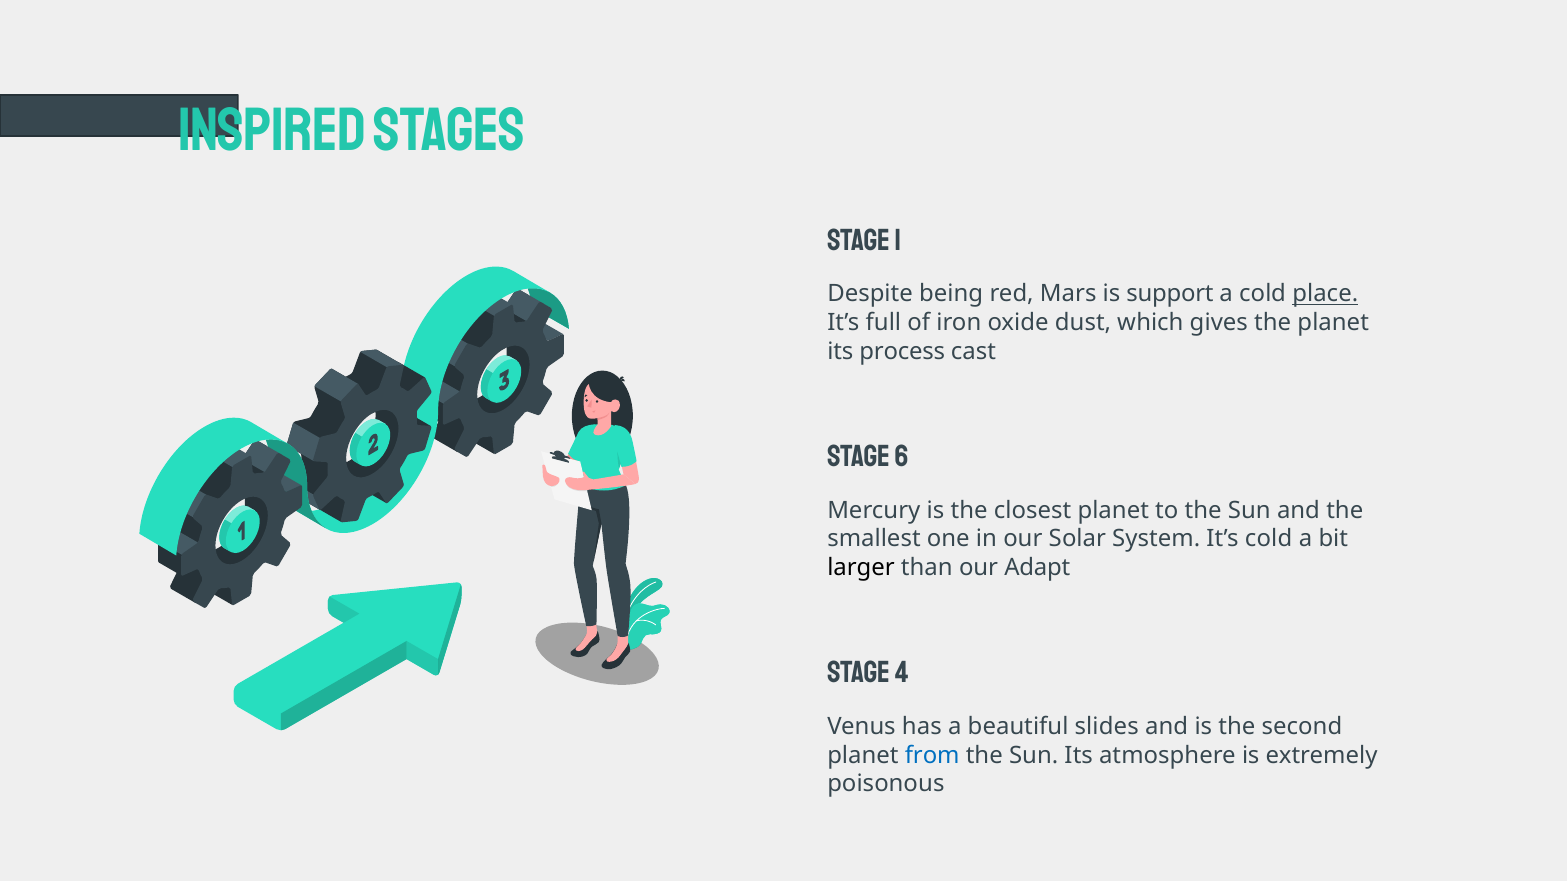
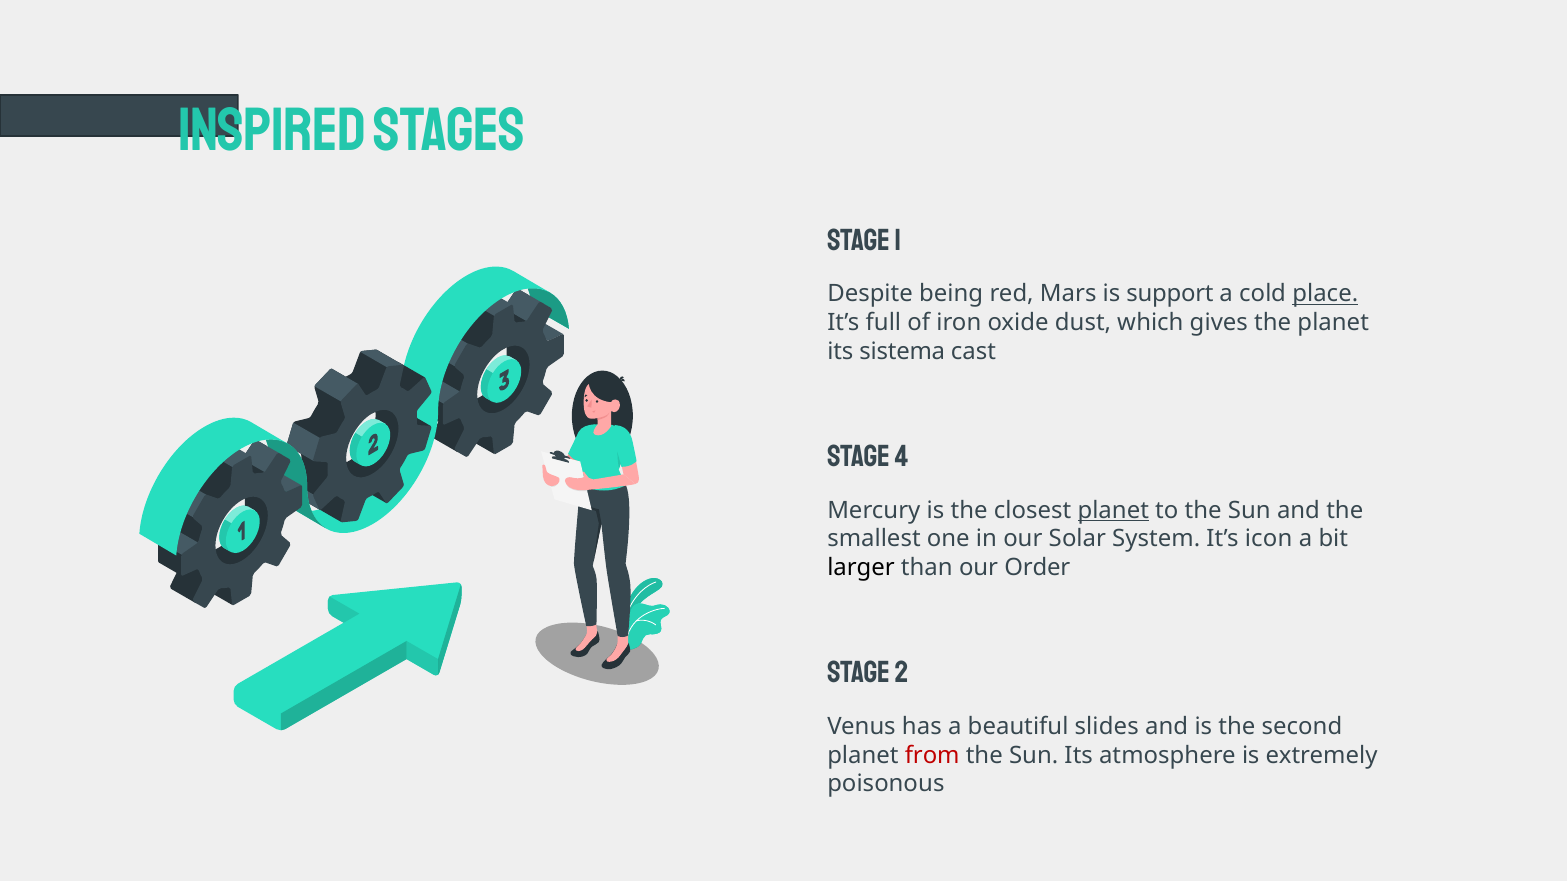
process: process -> sistema (902, 352)
6: 6 -> 4 (901, 456)
planet underline: none -> present (1113, 511)
It’s cold: cold -> icon (1269, 539)
Adapt: Adapt -> Order (1037, 568)
4: 4 -> 2 (902, 673)
from colour: blue -> red (932, 756)
